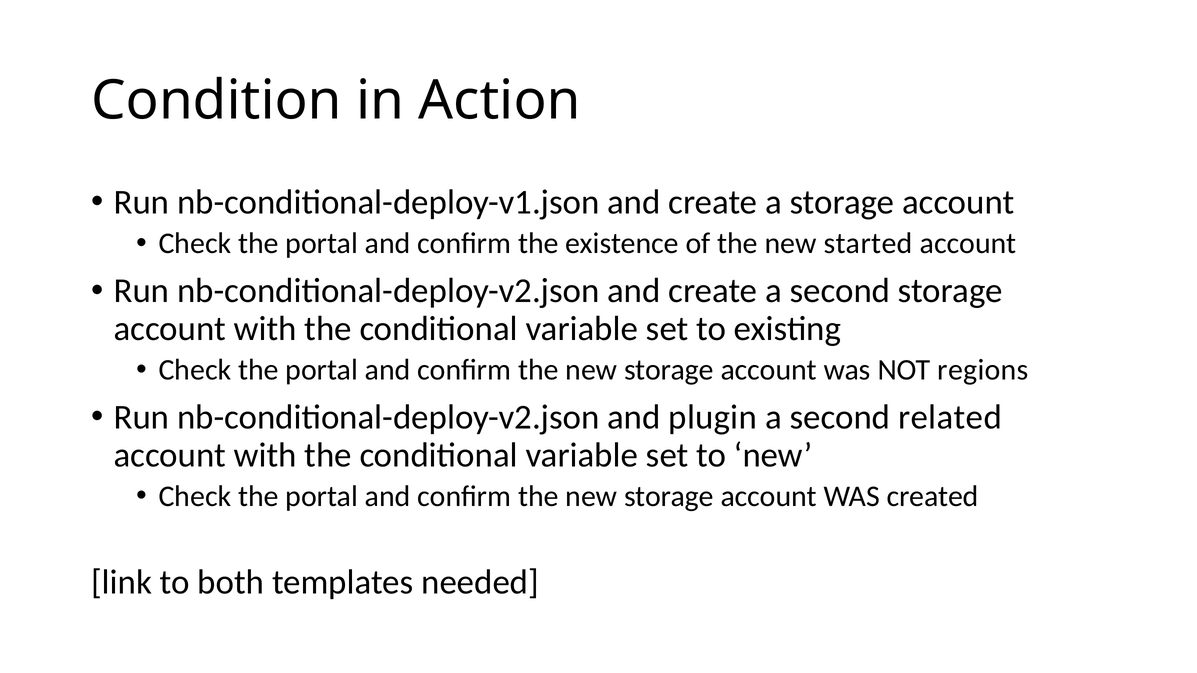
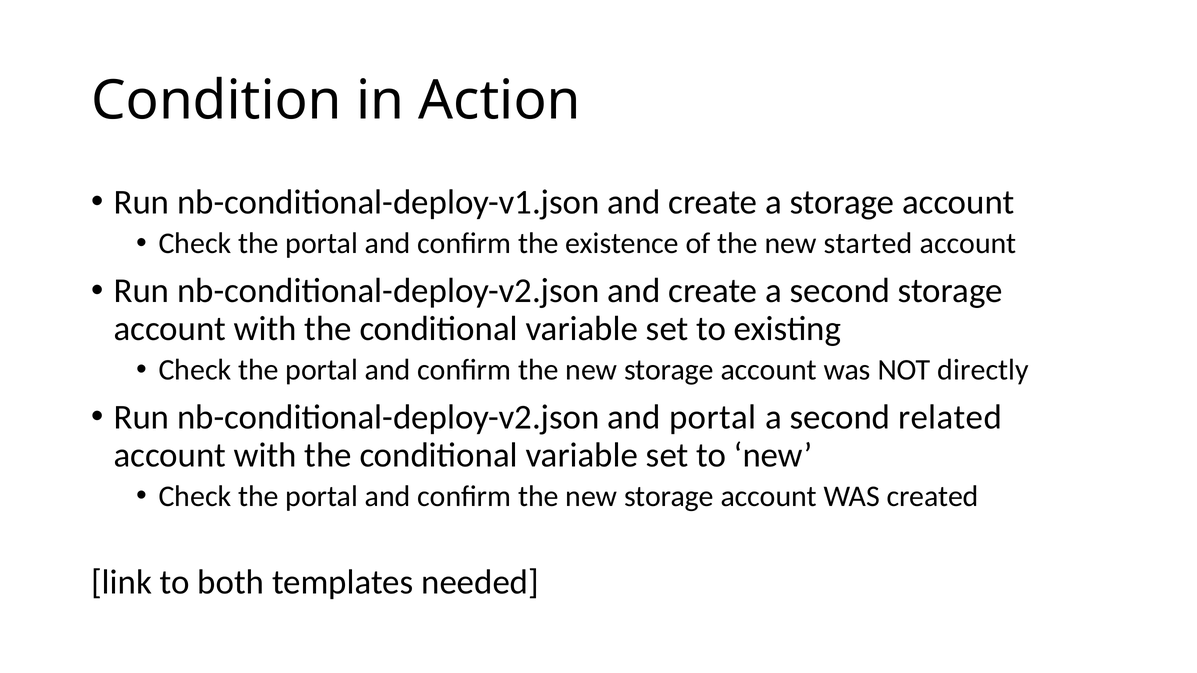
regions: regions -> directly (983, 370)
and plugin: plugin -> portal (713, 418)
